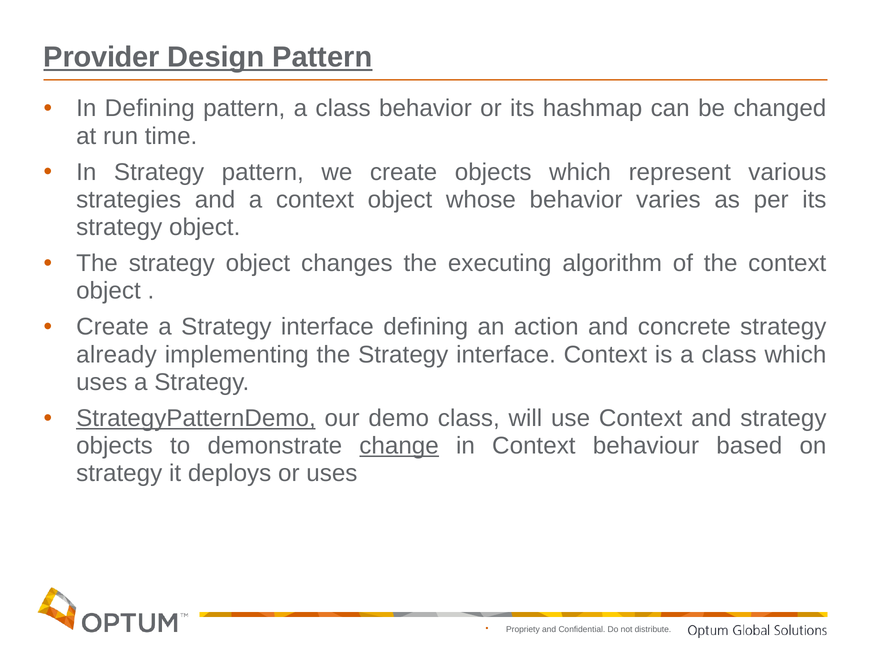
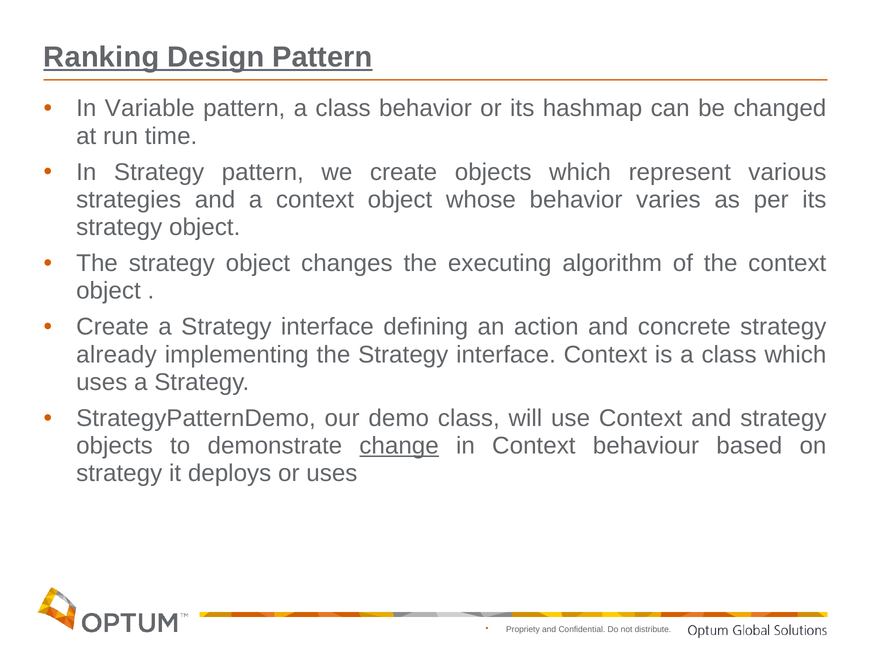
Provider: Provider -> Ranking (101, 57)
In Defining: Defining -> Variable (150, 108)
StrategyPatternDemo underline: present -> none (196, 418)
